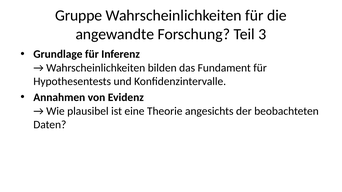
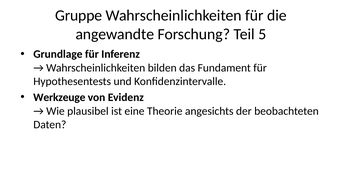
3: 3 -> 5 (262, 34)
Annahmen: Annahmen -> Werkzeuge (59, 98)
